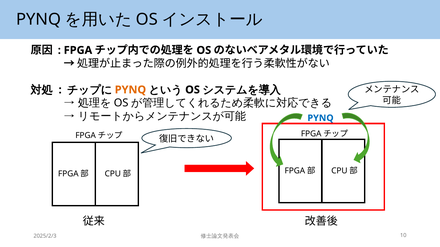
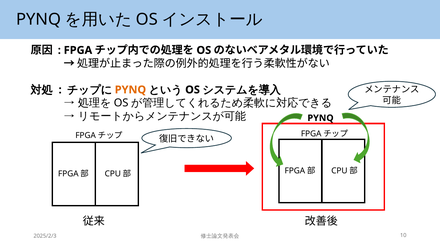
PYNQ colour: blue -> black (320, 118)
